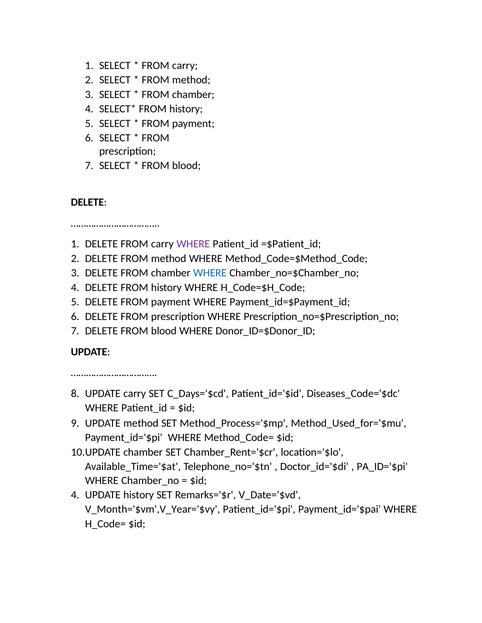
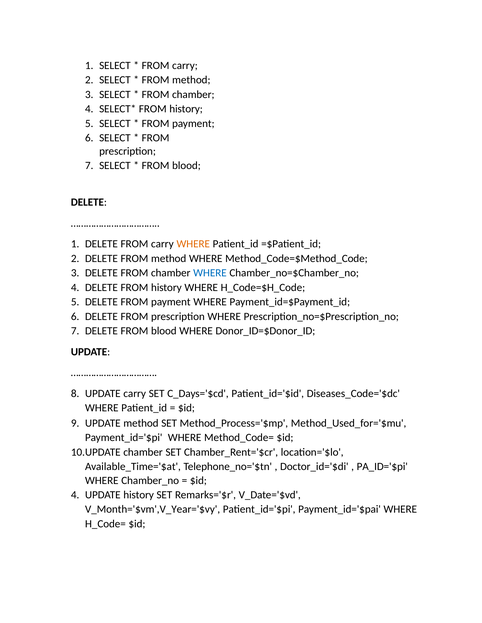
WHERE colour: purple -> orange (193, 244)
